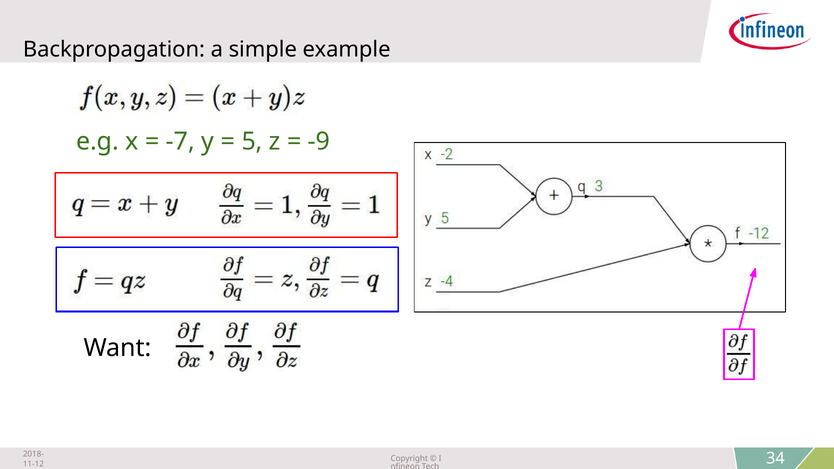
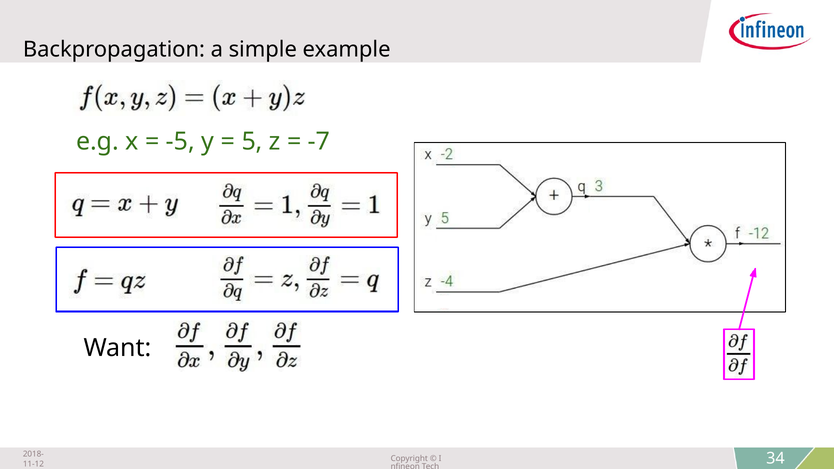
-7: -7 -> -5 (180, 142)
-9: -9 -> -7 (319, 142)
